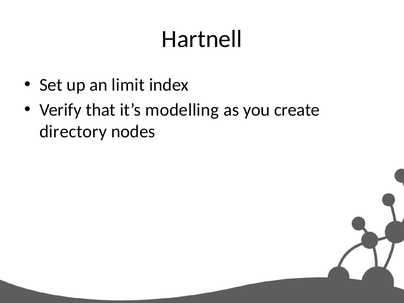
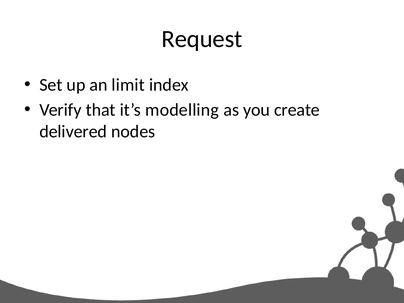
Hartnell: Hartnell -> Request (202, 39)
directory: directory -> delivered (73, 131)
